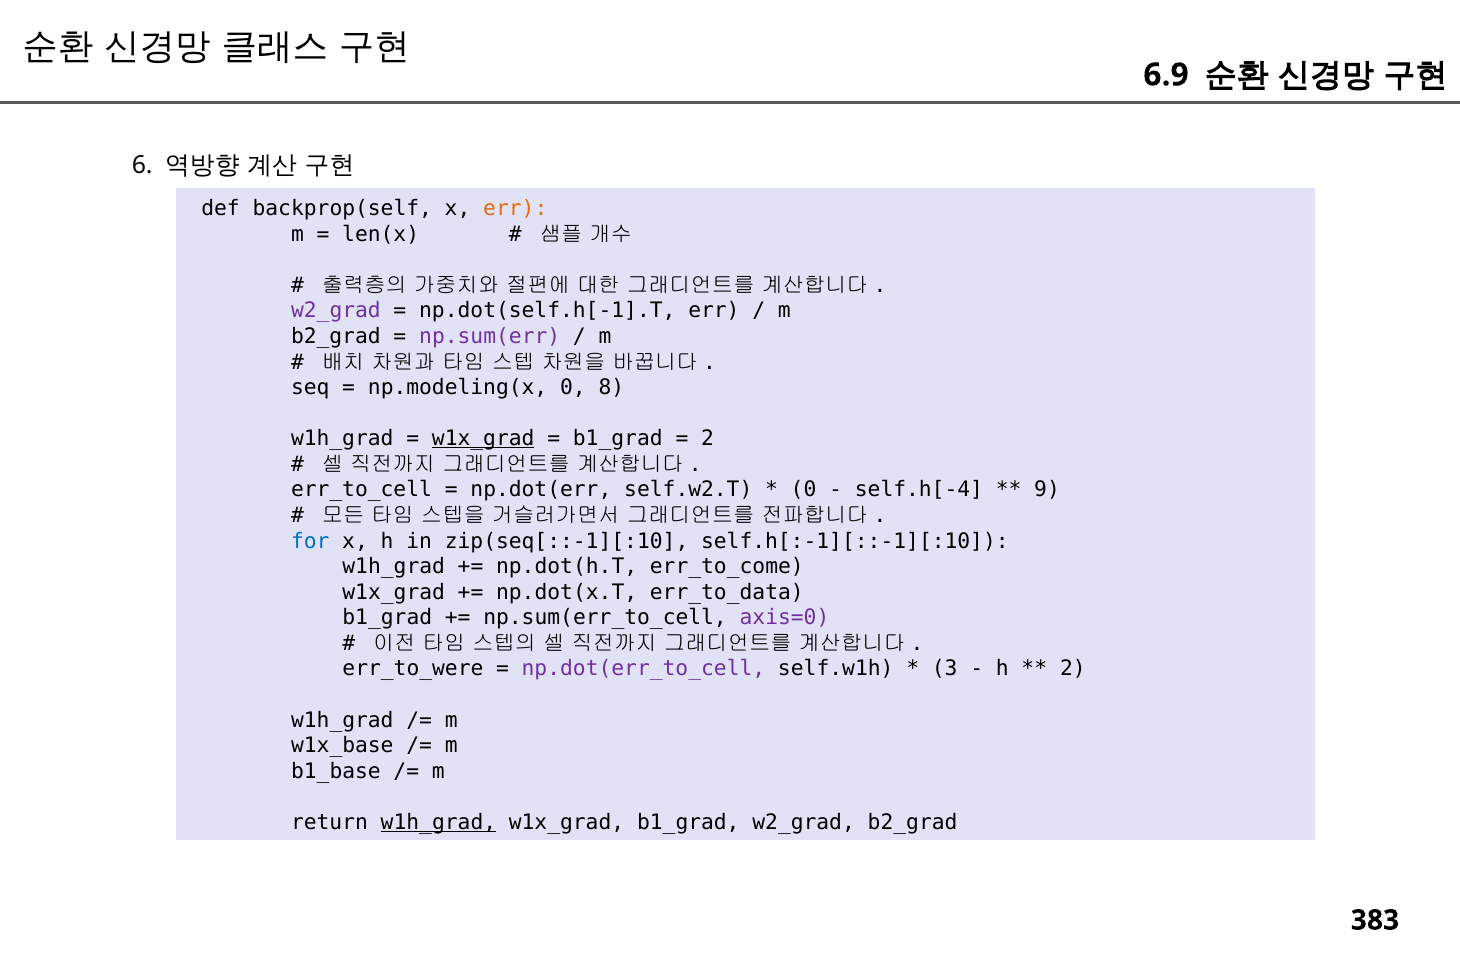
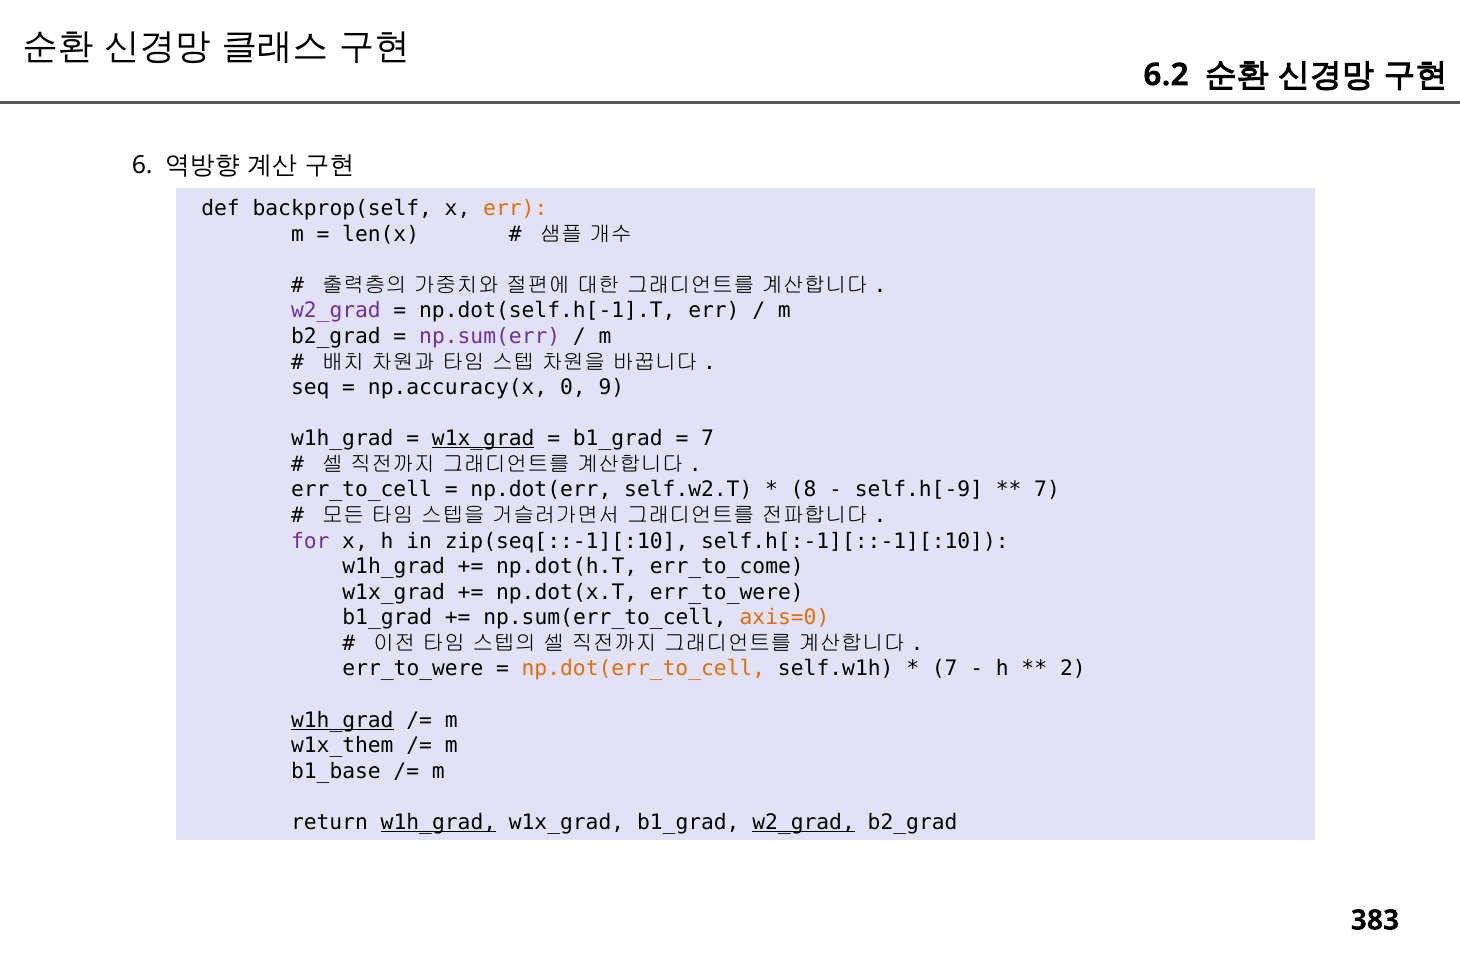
6.9: 6.9 -> 6.2 (1166, 75)
np.modeling(x: np.modeling(x -> np.accuracy(x (458, 388)
8: 8 -> 9 (611, 388)
2: 2 -> 7 (707, 439)
0: 0 -> 8 (804, 490)
self.h[-4: self.h[-4 -> self.h[-9 (919, 490)
9: 9 -> 7 (1047, 490)
for colour: blue -> purple (310, 541)
np.dot(x.T err_to_data: err_to_data -> err_to_were (727, 592)
axis=0 colour: purple -> orange (784, 618)
np.dot(err_to_cell colour: purple -> orange (643, 669)
3: 3 -> 7 (945, 669)
w1h_grad underline: none -> present (342, 720)
w1x_base: w1x_base -> w1x_them (342, 746)
w2_grad underline: none -> present (804, 822)
